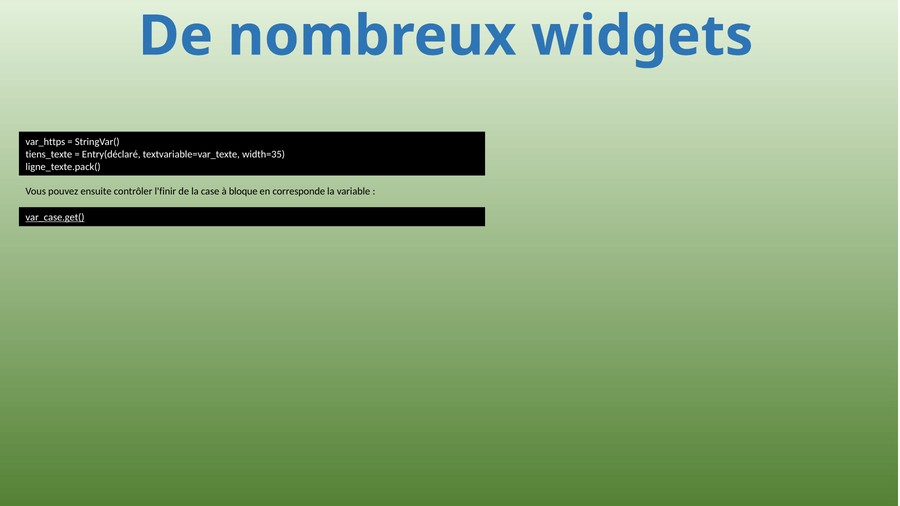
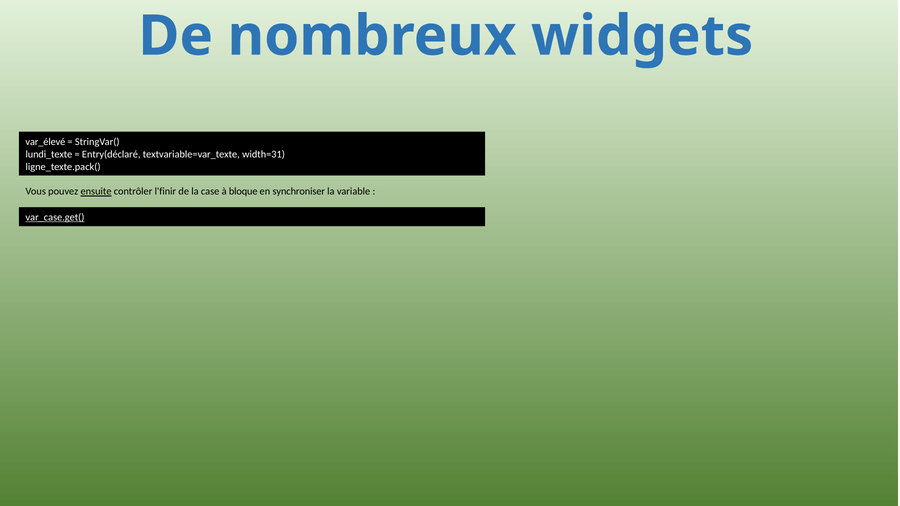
var_https: var_https -> var_élevé (45, 142)
tiens_texte: tiens_texte -> lundi_texte (49, 154)
width=35: width=35 -> width=31 (264, 154)
ensuite underline: none -> present (96, 192)
corresponde: corresponde -> synchroniser (299, 192)
